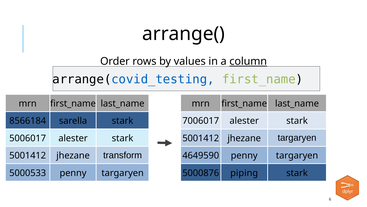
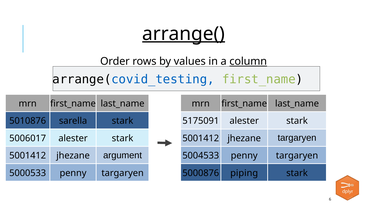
arrange( underline: none -> present (184, 34)
8566184: 8566184 -> 5010876 (28, 121)
7006017: 7006017 -> 5175091 (201, 121)
transform: transform -> argument (123, 155)
4649590: 4649590 -> 5004533 (201, 155)
